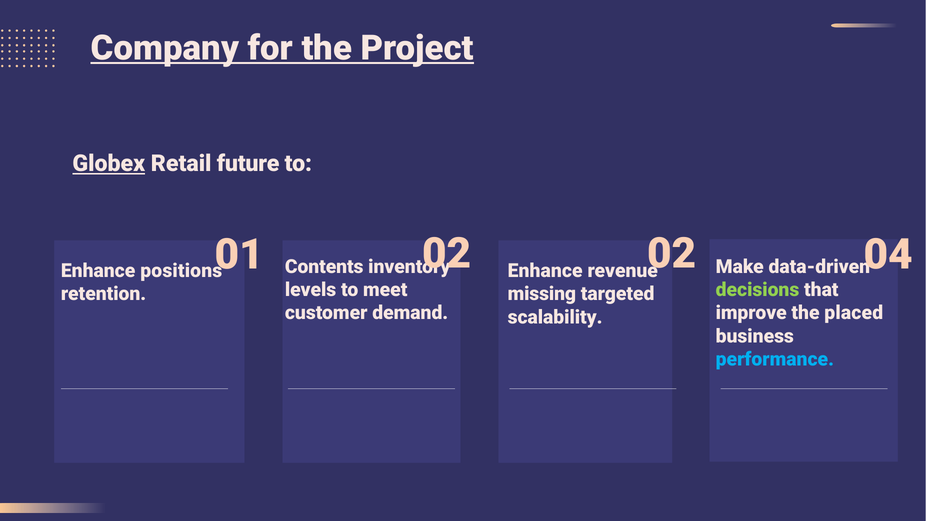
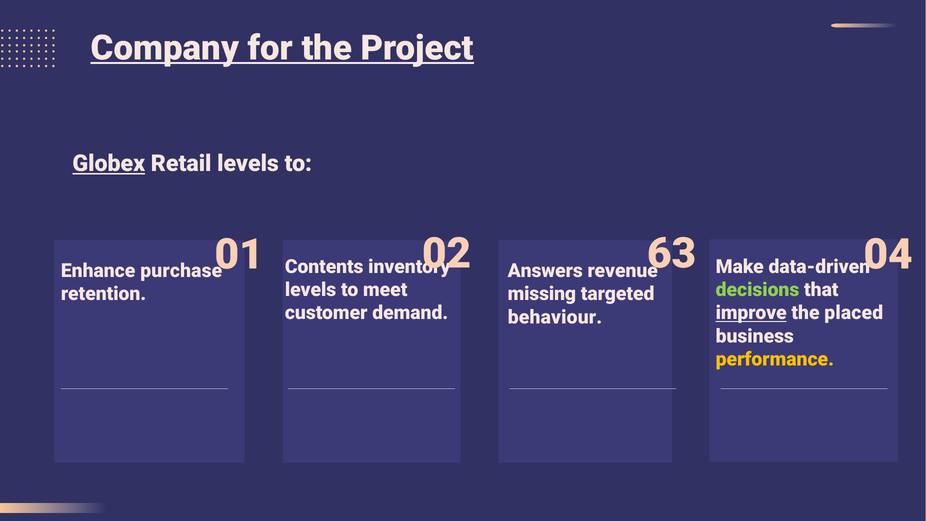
Retail future: future -> levels (248, 164)
02 02: 02 -> 63 (672, 254)
positions: positions -> purchase (181, 271)
Enhance: Enhance -> Answers (545, 271)
improve underline: none -> present (751, 313)
scalability: scalability -> behaviour (555, 317)
performance colour: light blue -> yellow (775, 359)
